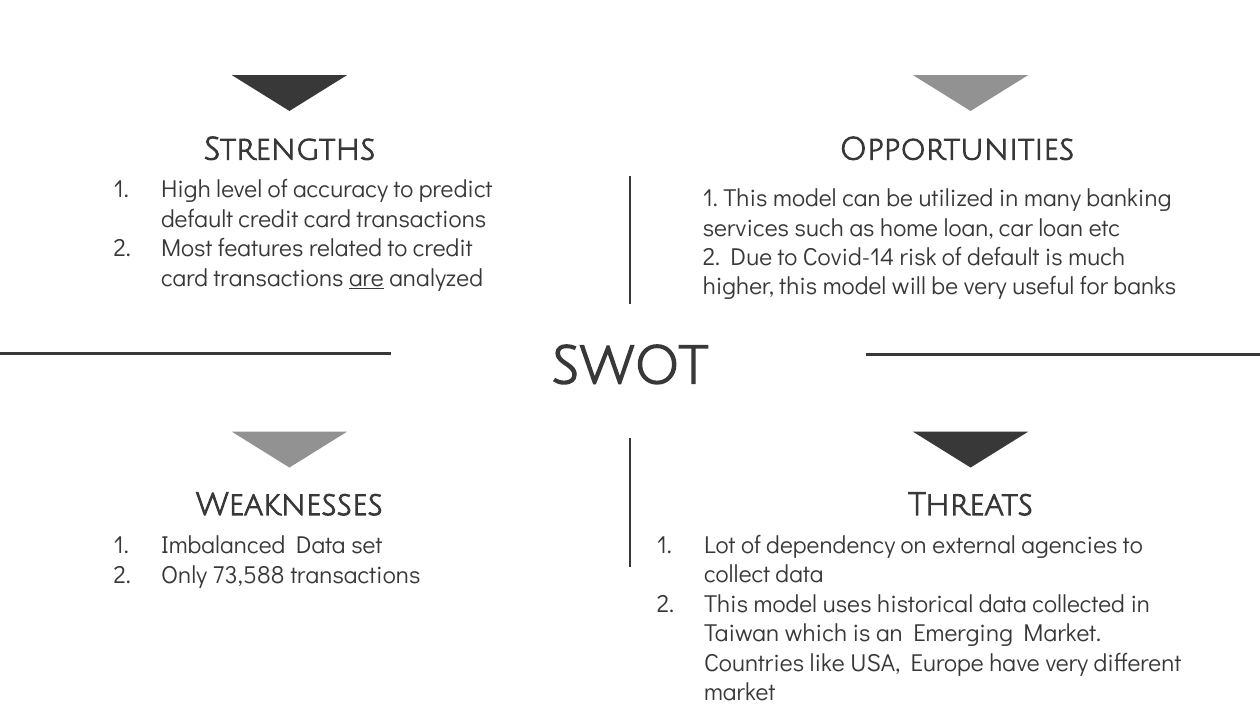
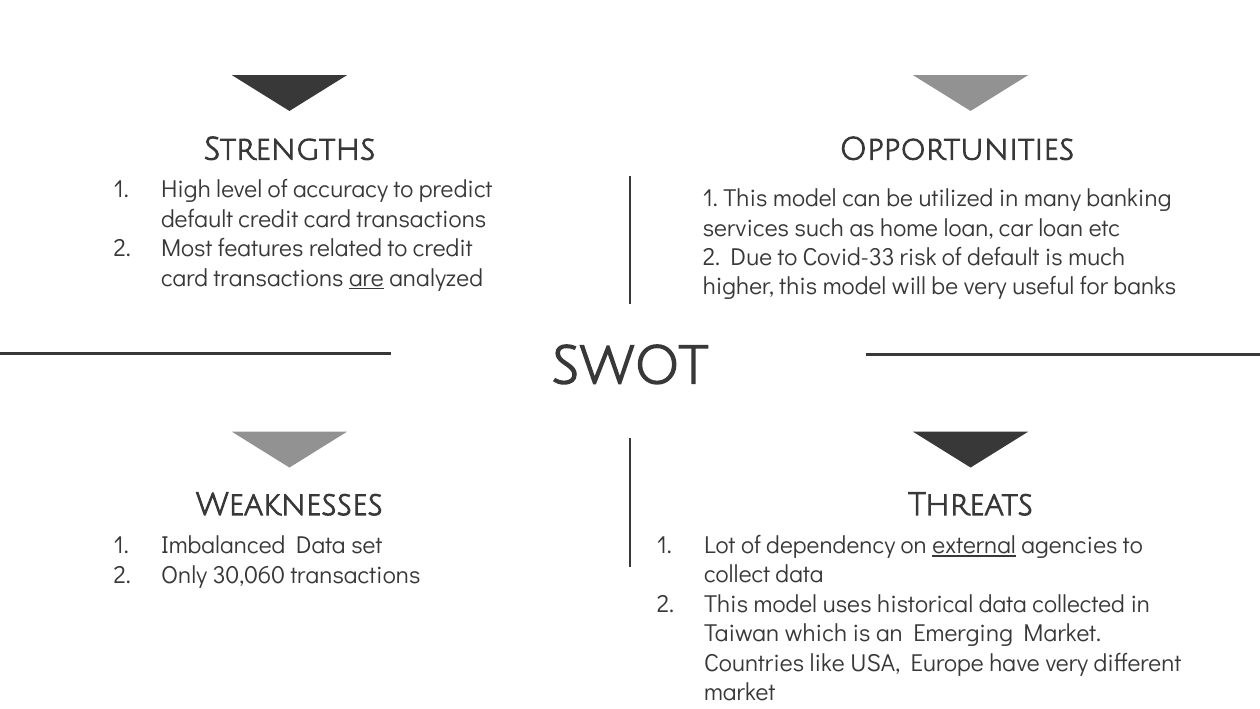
Covid-14: Covid-14 -> Covid-33 (849, 257)
external underline: none -> present (974, 545)
73,588: 73,588 -> 30,060 (249, 575)
